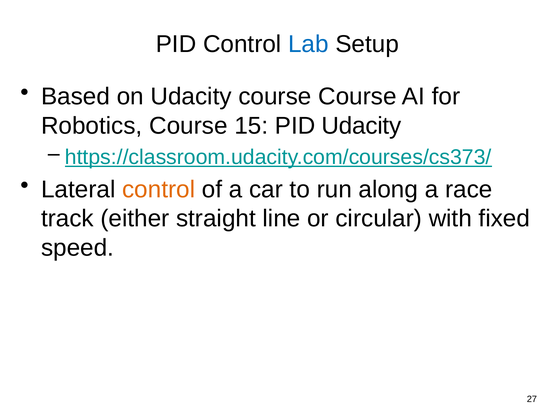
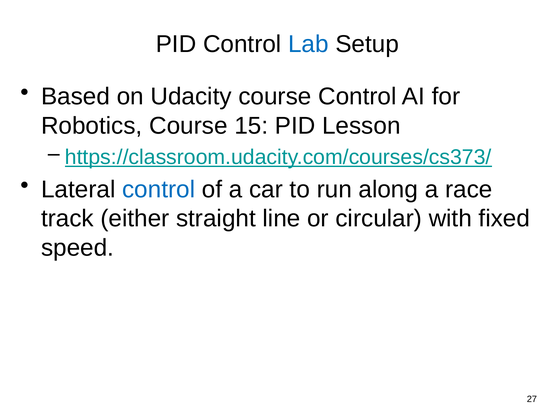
course Course: Course -> Control (357, 97)
PID Udacity: Udacity -> Lesson (361, 126)
control colour: orange -> blue (159, 190)
